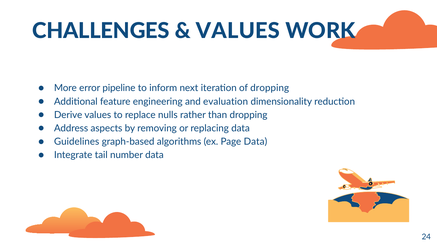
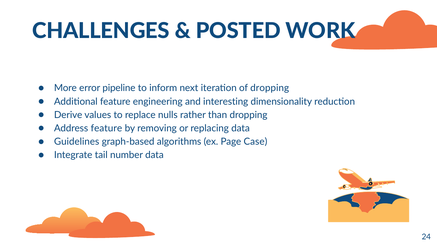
VALUES: VALUES -> POSTED (238, 31)
evaluation: evaluation -> interesting (226, 101)
Address aspects: aspects -> feature (106, 128)
Page Data: Data -> Case (255, 142)
